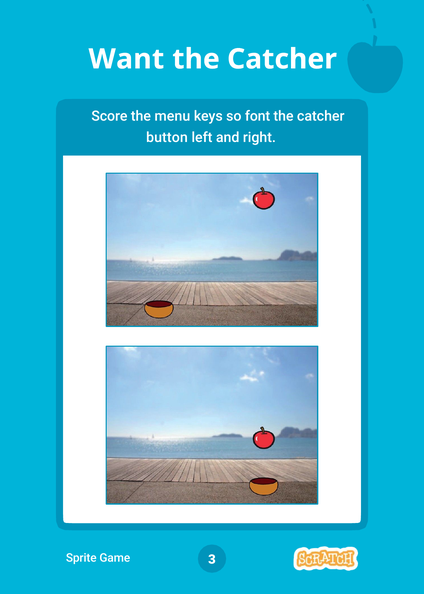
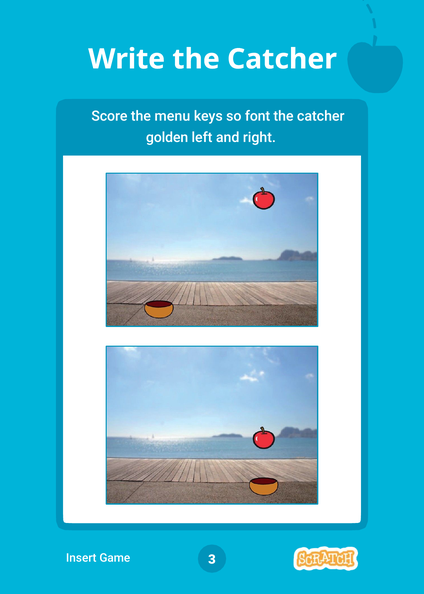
Want: Want -> Write (127, 59)
button: button -> golden (167, 137)
Sprite: Sprite -> Insert (81, 558)
